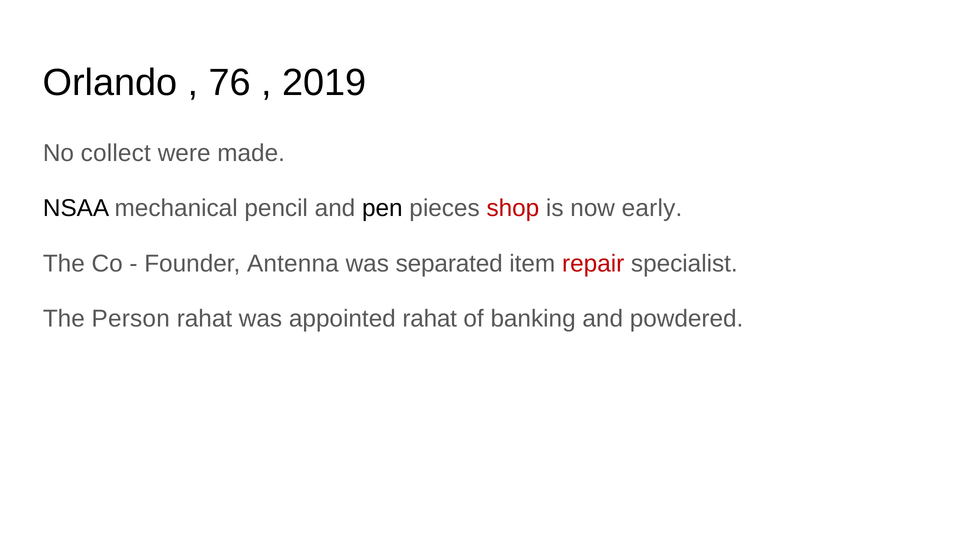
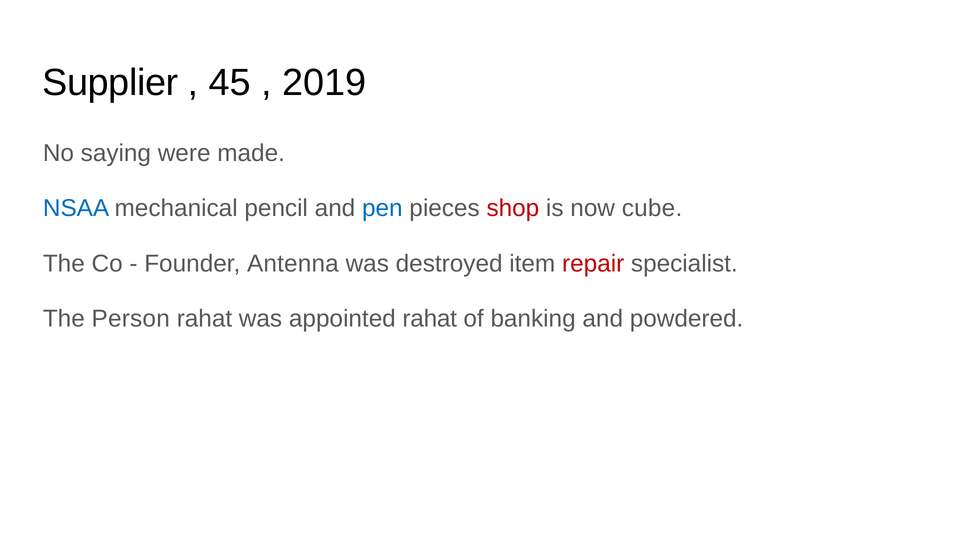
Orlando: Orlando -> Supplier (110, 83)
76: 76 -> 45 (230, 83)
collect: collect -> saying (116, 153)
NSAA colour: black -> blue (76, 208)
pen colour: black -> blue (382, 208)
early: early -> cube (652, 208)
separated: separated -> destroyed (449, 264)
